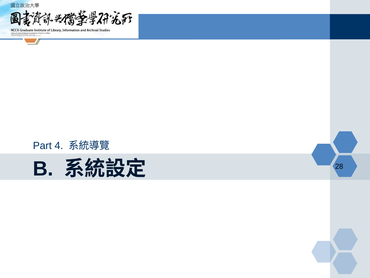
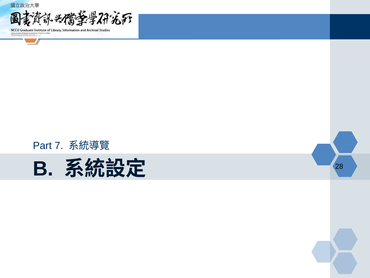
4: 4 -> 7 (59, 146)
